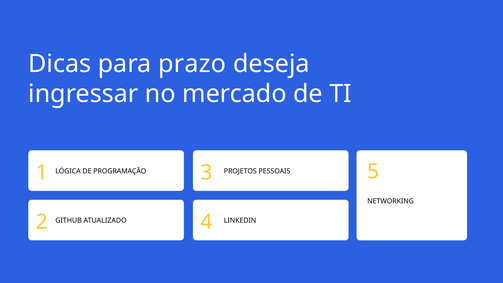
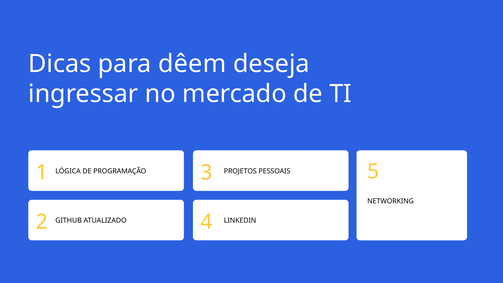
prazo: prazo -> dêem (192, 64)
